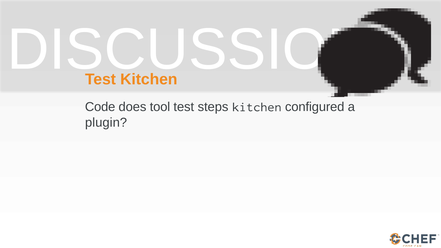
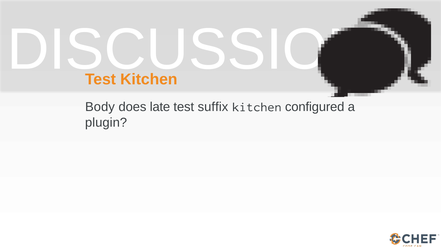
Code: Code -> Body (100, 107)
tool: tool -> late (160, 107)
steps: steps -> suffix (213, 107)
